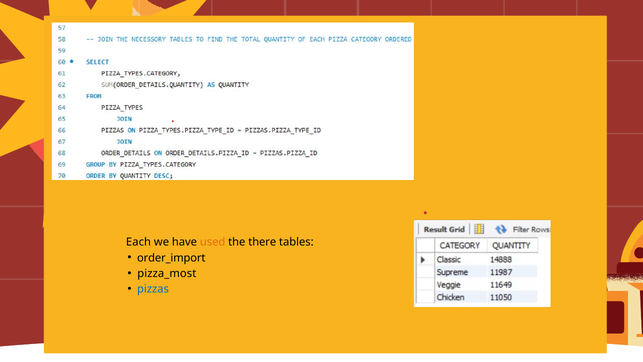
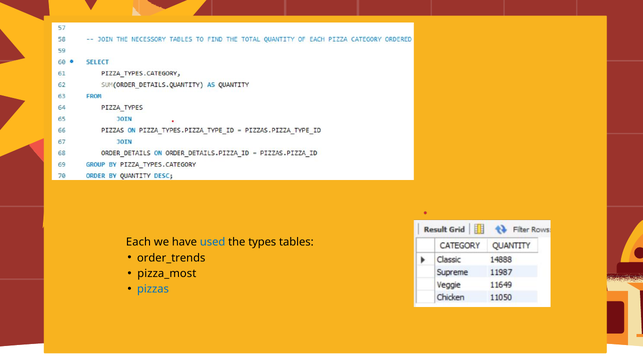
used colour: orange -> blue (213, 242)
there: there -> types (262, 242)
order_import: order_import -> order_trends (171, 258)
